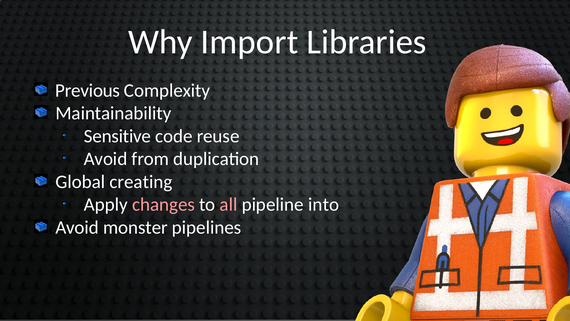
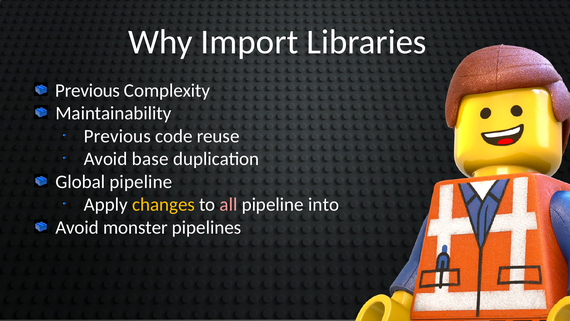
Sensitive: Sensitive -> Previous (117, 136)
from: from -> base (150, 159)
Global creating: creating -> pipeline (141, 182)
changes colour: pink -> yellow (163, 204)
